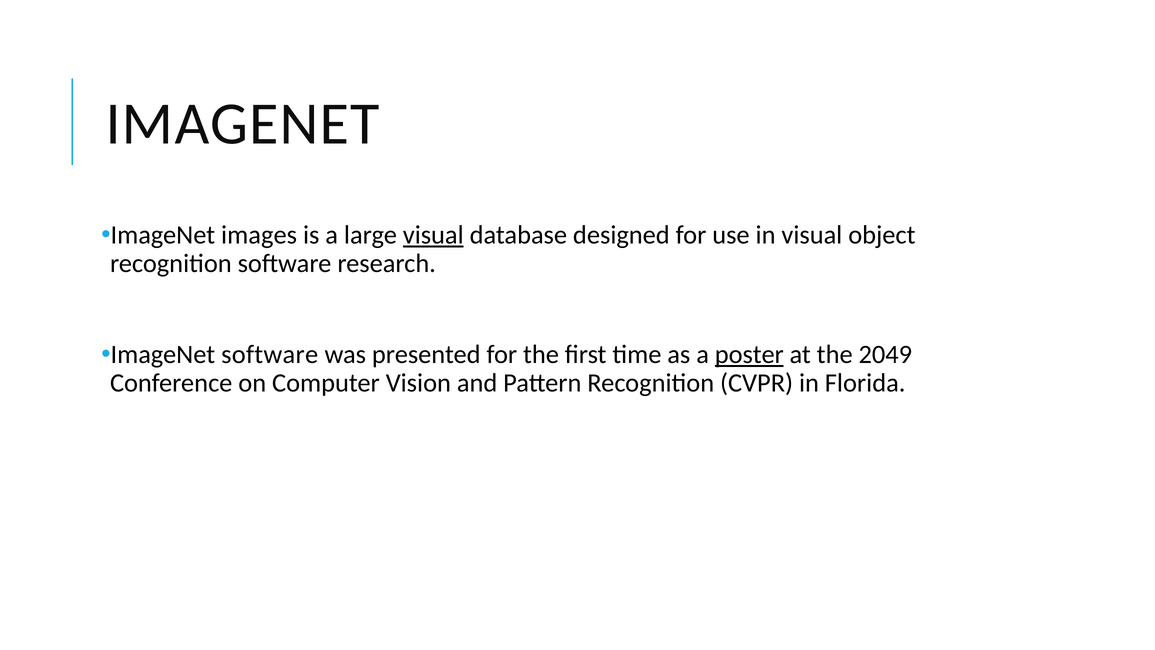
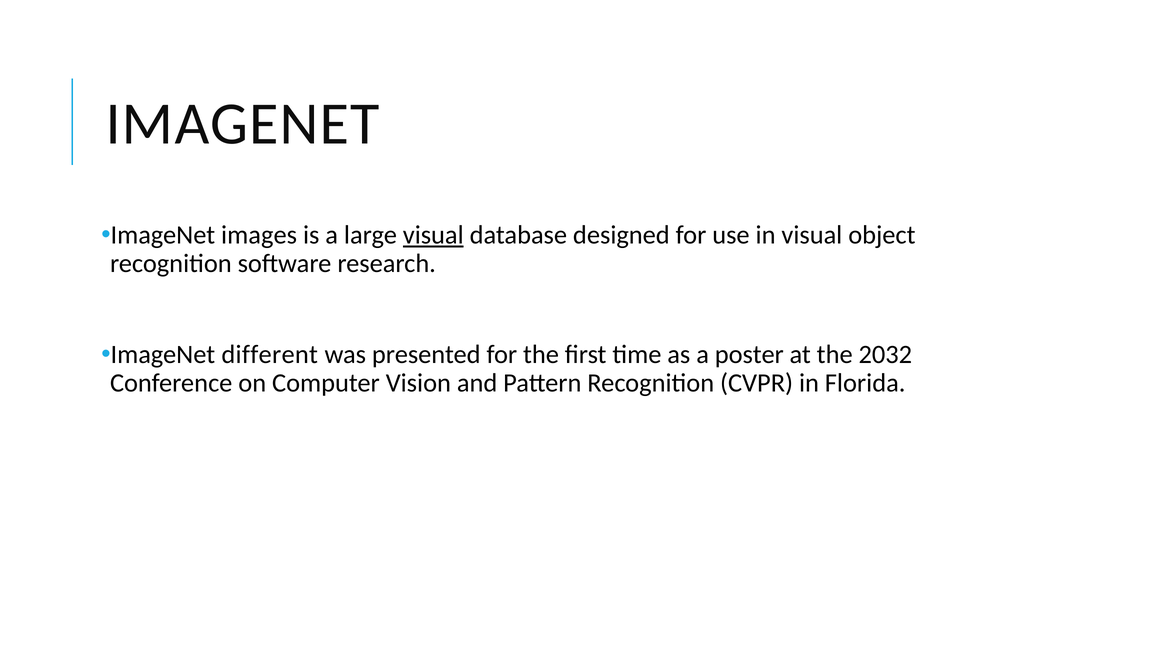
ImageNet software: software -> different (270, 354)
poster underline: present -> none (749, 354)
2049: 2049 -> 2032 (885, 354)
